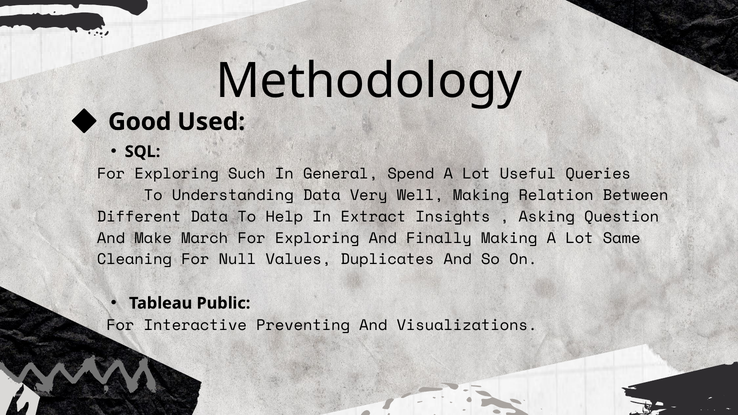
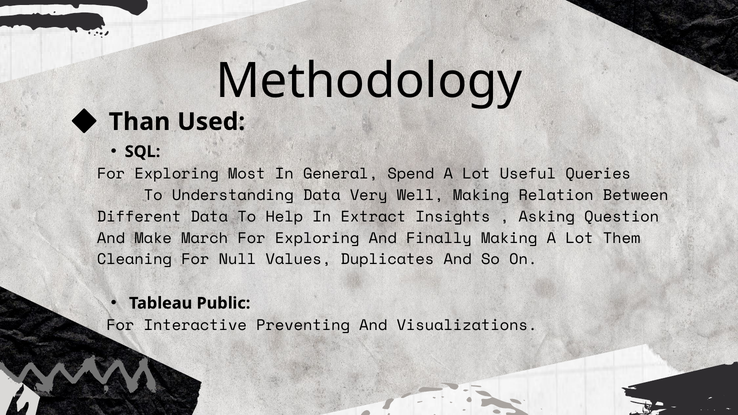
Good: Good -> Than (139, 122)
Such: Such -> Most (247, 174)
Same: Same -> Them (622, 238)
